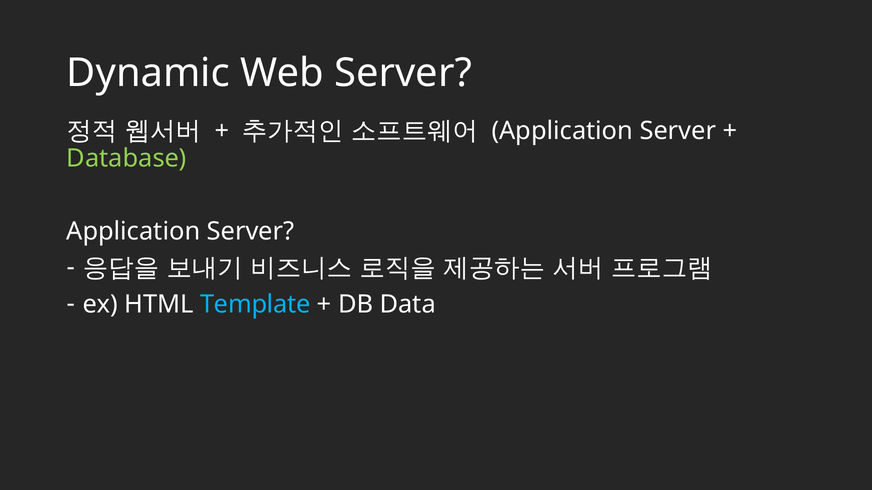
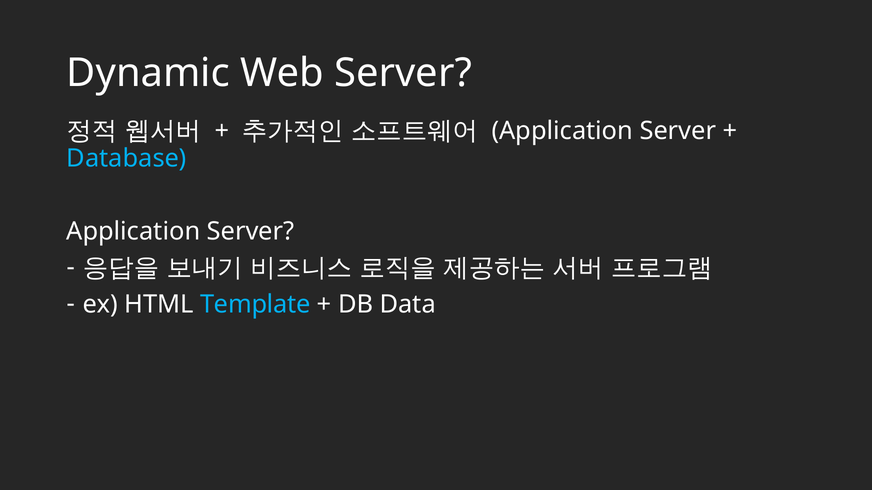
Database colour: light green -> light blue (127, 158)
